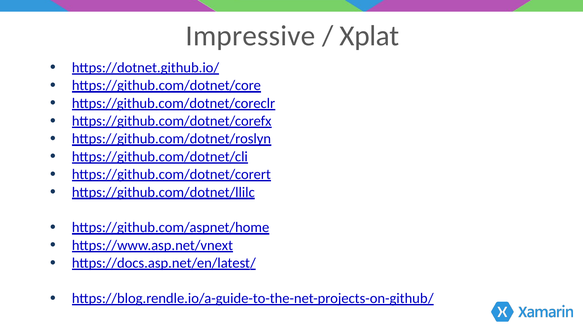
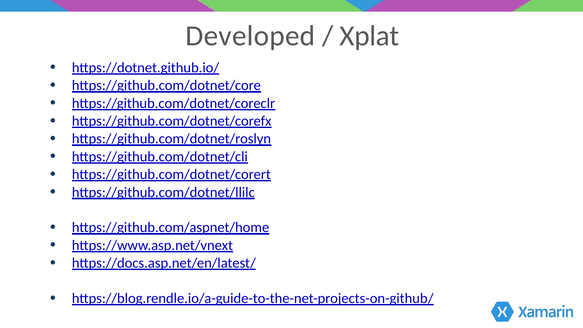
Impressive: Impressive -> Developed (250, 36)
